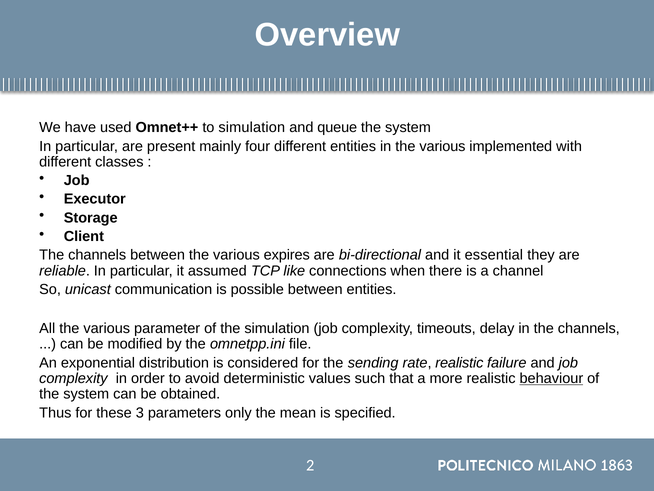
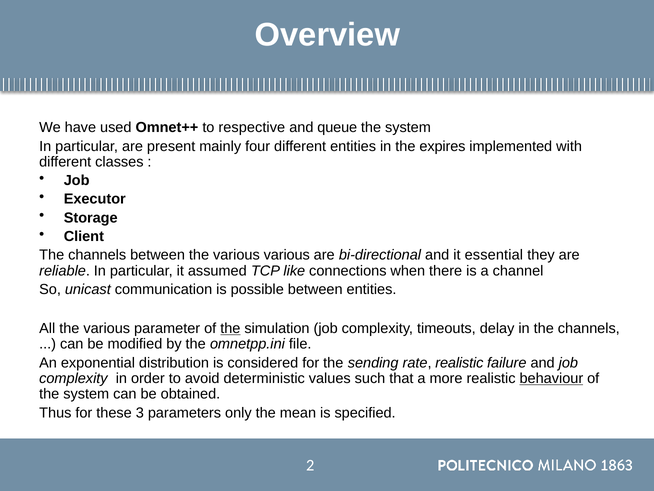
to simulation: simulation -> respective (252, 127)
in the various: various -> expires (442, 146)
various expires: expires -> various (287, 255)
the underline: none -> present (230, 328)
